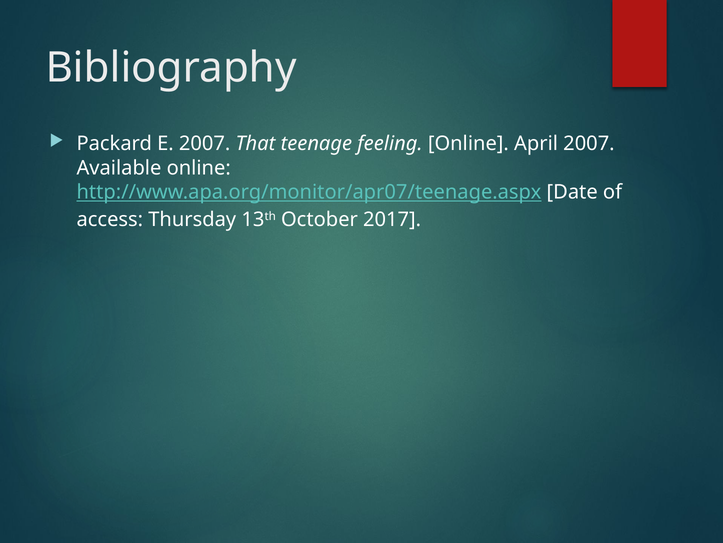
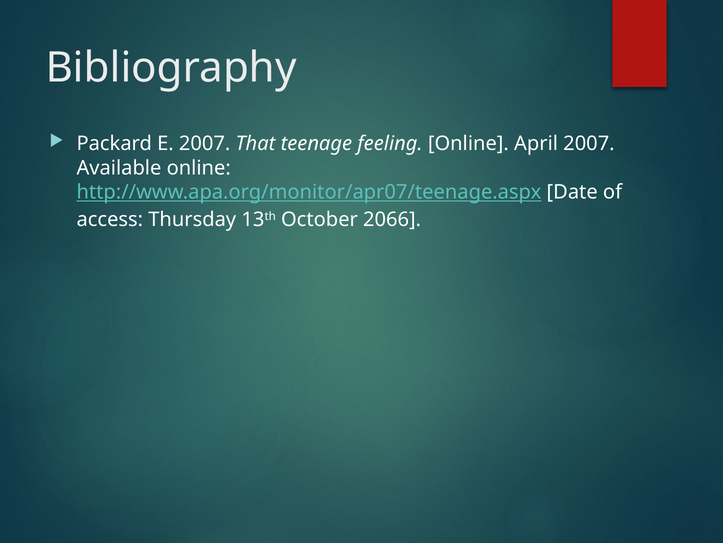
2017: 2017 -> 2066 (392, 219)
